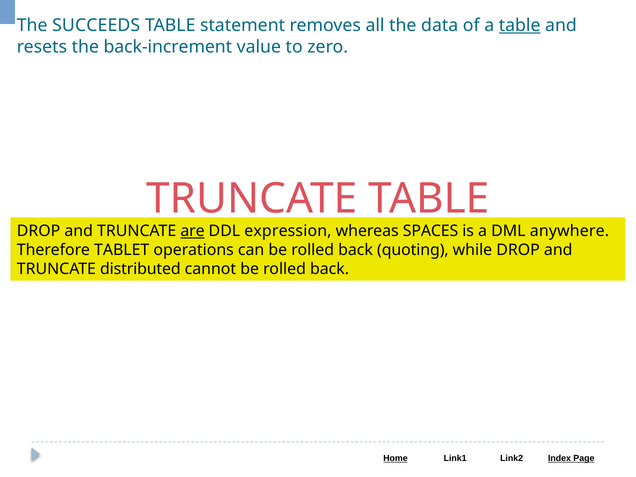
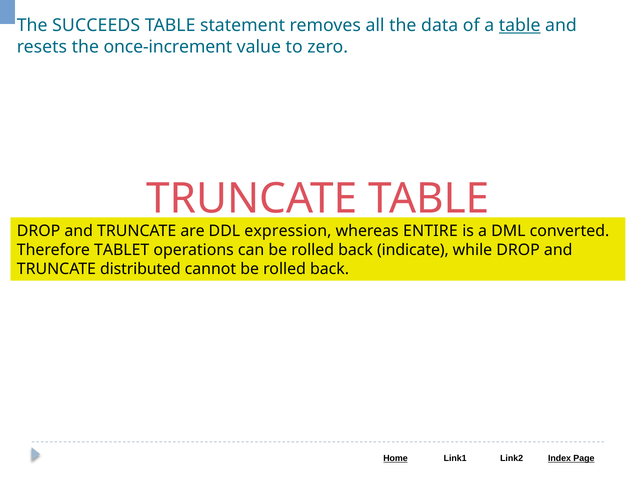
back-increment: back-increment -> once-increment (168, 47)
are underline: present -> none (193, 231)
SPACES: SPACES -> ENTIRE (430, 231)
anywhere: anywhere -> converted (570, 231)
quoting: quoting -> indicate (413, 250)
